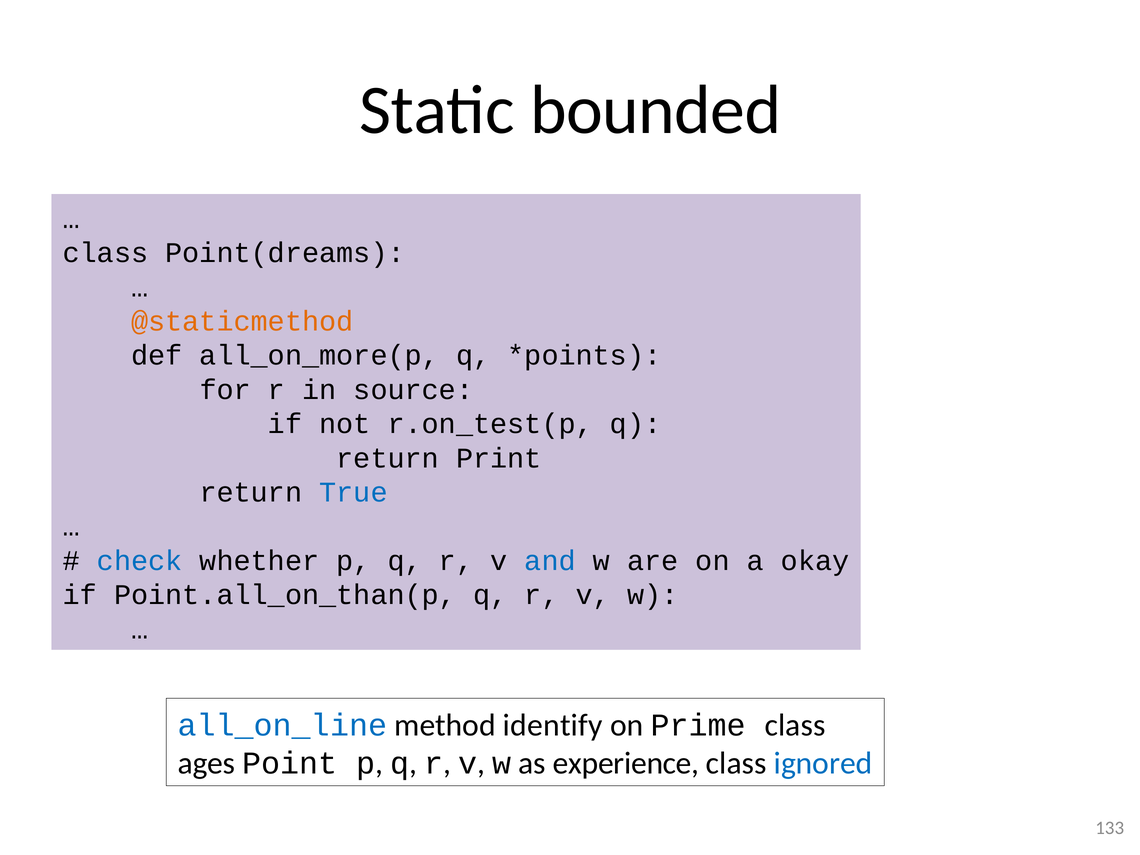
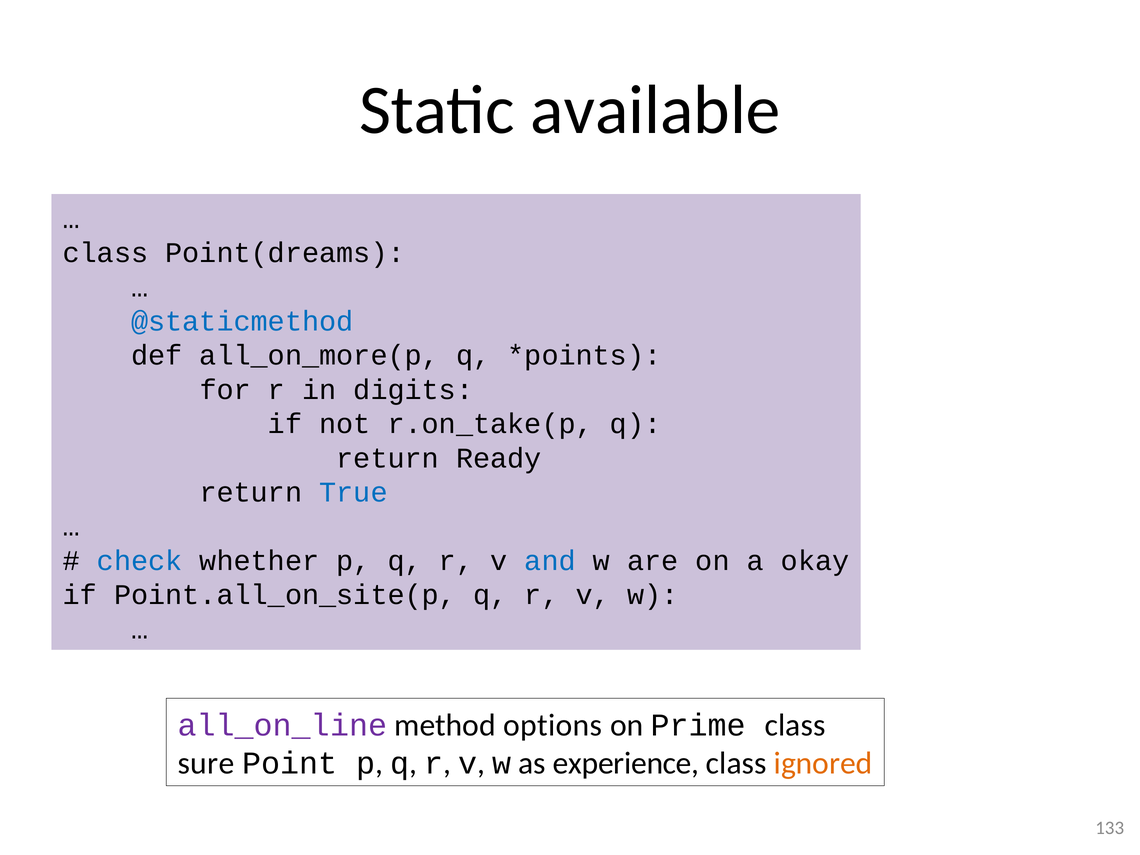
bounded: bounded -> available (655, 110)
@staticmethod colour: orange -> blue (242, 321)
source: source -> digits (413, 390)
r.on_test(p: r.on_test(p -> r.on_take(p (490, 424)
Print: Print -> Ready (499, 458)
Point.all_on_than(p: Point.all_on_than(p -> Point.all_on_site(p (285, 595)
all_on_line colour: blue -> purple (282, 725)
identify: identify -> options (553, 725)
ages: ages -> sure (206, 763)
ignored colour: blue -> orange (823, 763)
